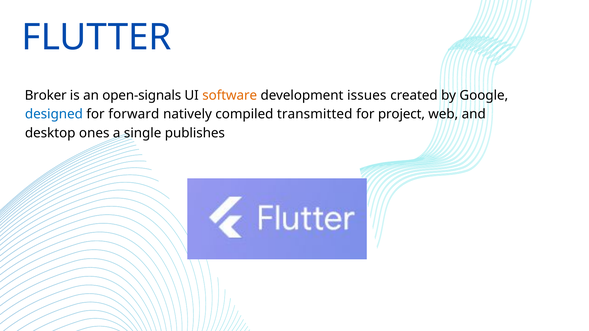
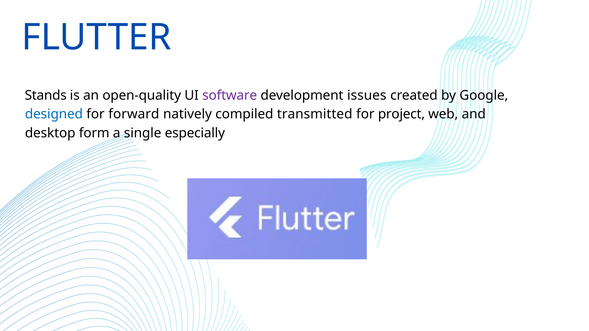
Broker: Broker -> Stands (46, 95)
open-signals: open-signals -> open-quality (142, 95)
software colour: orange -> purple (230, 95)
ones: ones -> form (94, 133)
publishes: publishes -> especially (195, 133)
